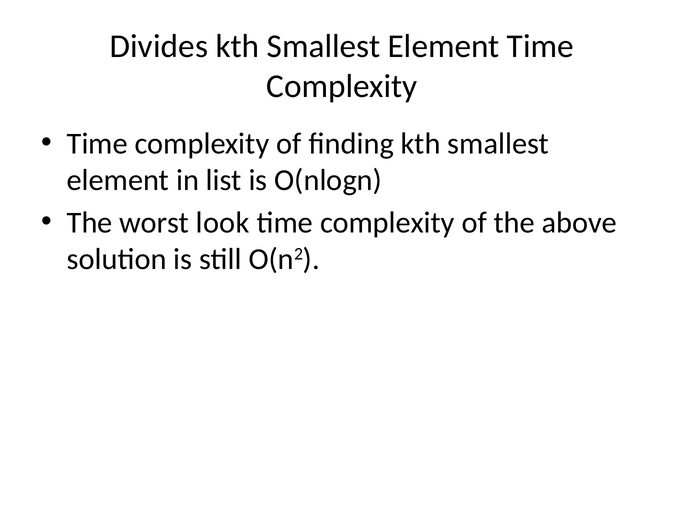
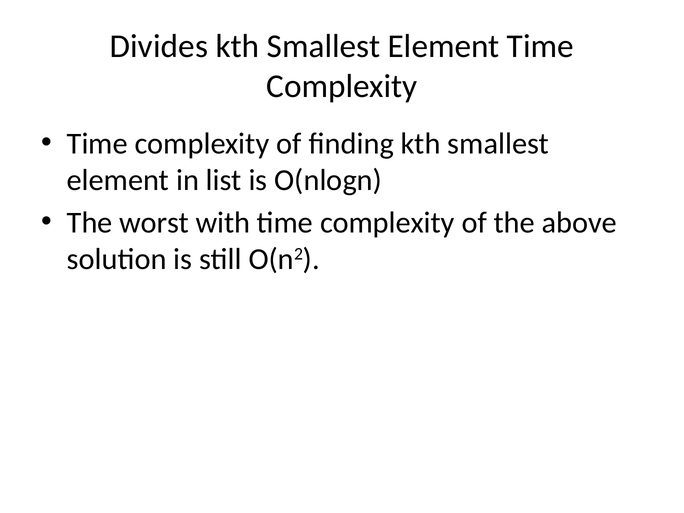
look: look -> with (223, 223)
